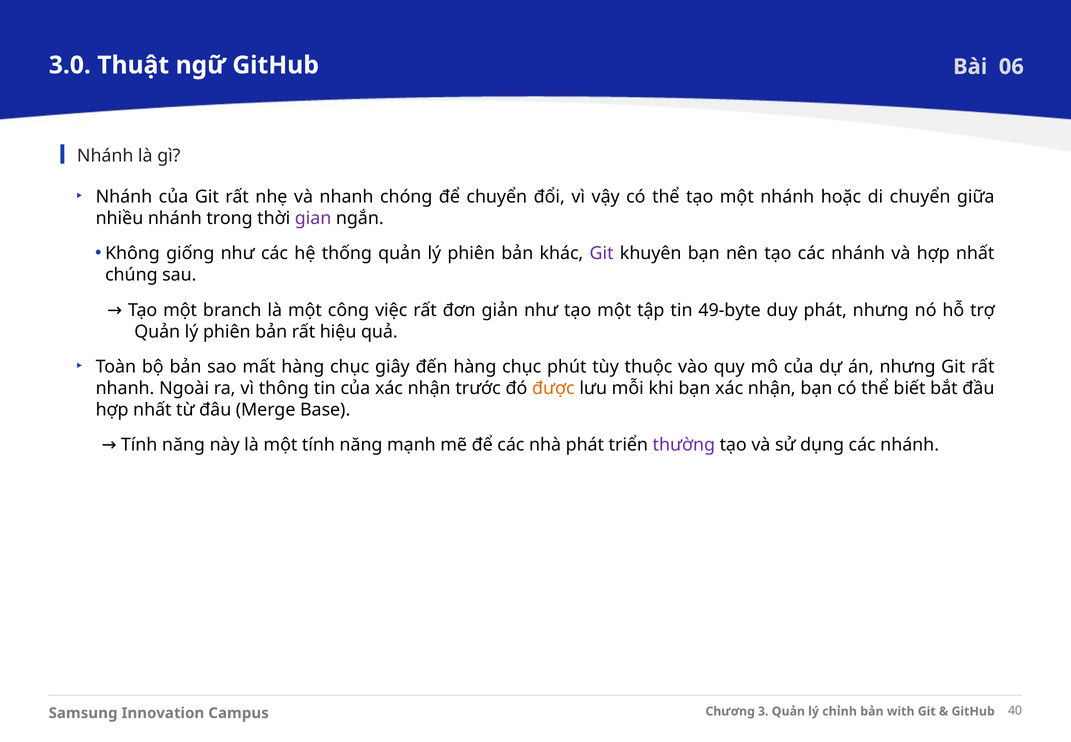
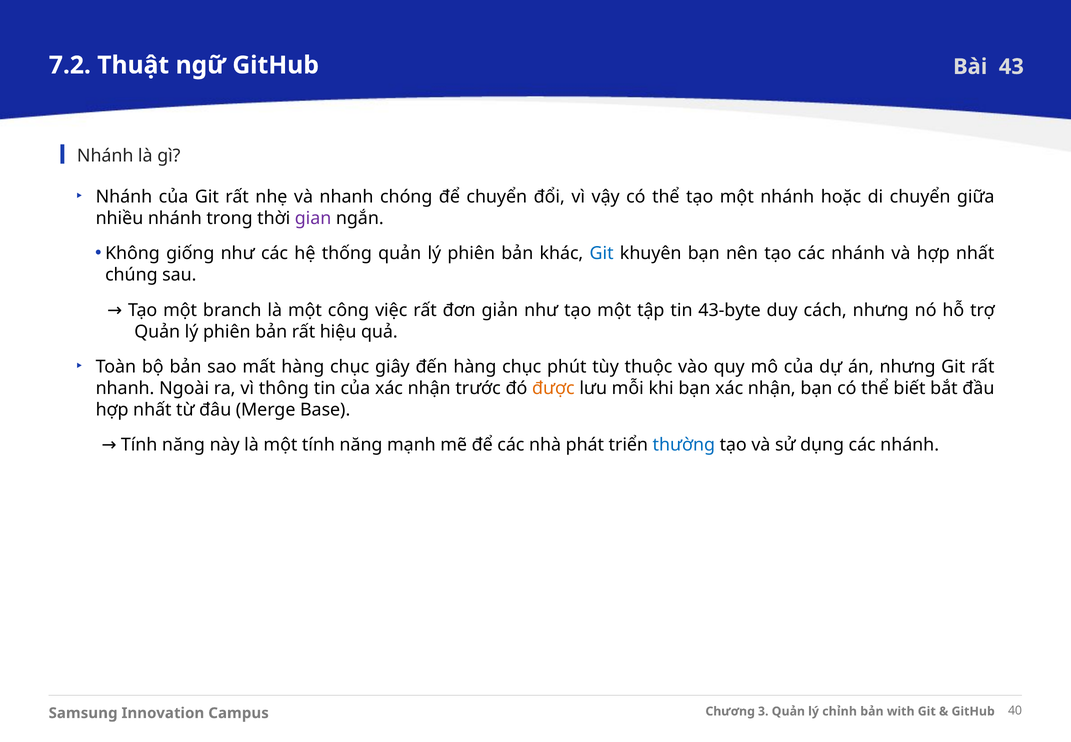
3.0: 3.0 -> 7.2 (70, 65)
06: 06 -> 43 (1011, 67)
Git colour: purple -> blue (602, 253)
49-byte: 49-byte -> 43-byte (730, 310)
duy phát: phát -> cách (825, 310)
thường colour: purple -> blue (684, 445)
